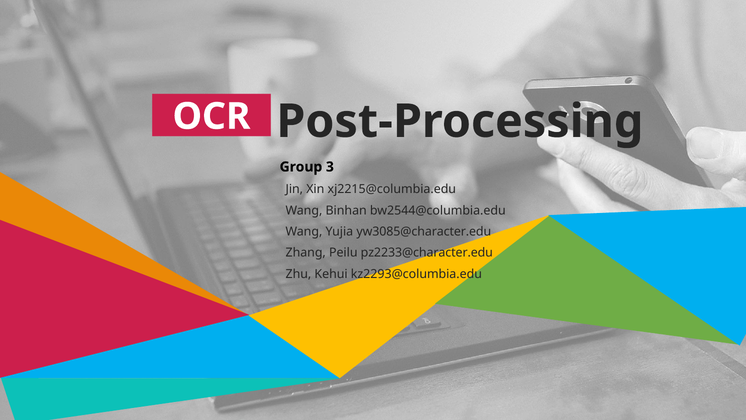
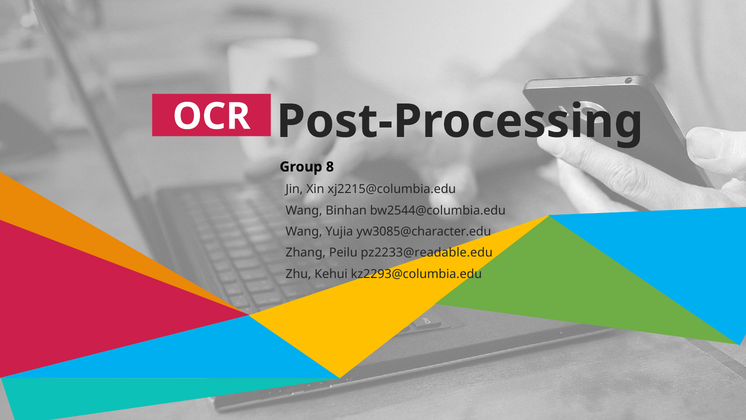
3: 3 -> 8 (330, 167)
pz2233@character.edu: pz2233@character.edu -> pz2233@readable.edu (427, 253)
